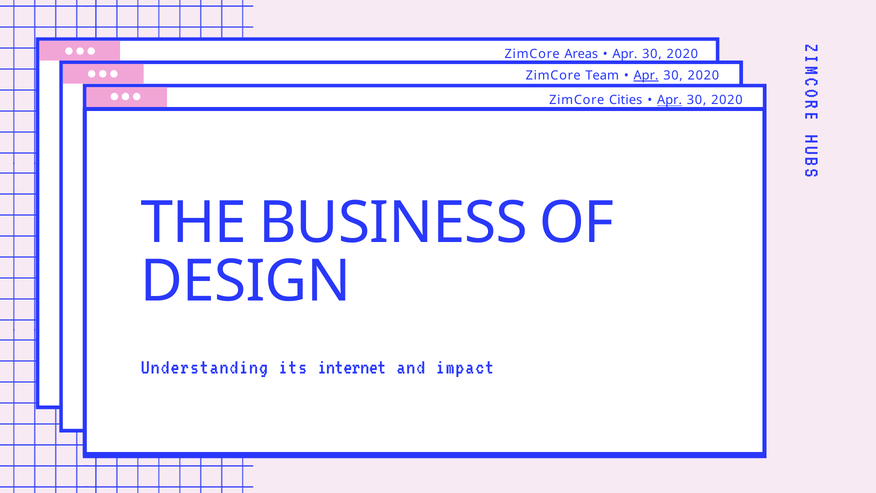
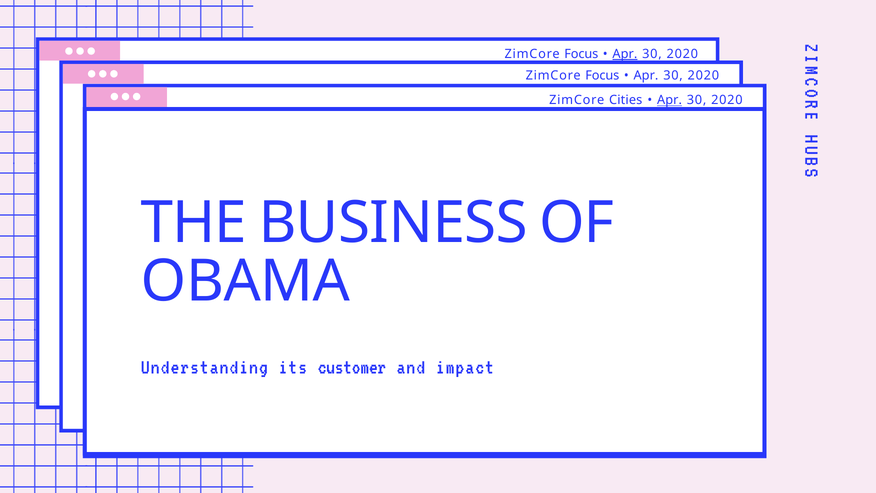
Areas: Areas -> Focus (581, 54)
Apr underline: none -> present (625, 54)
Team: Team -> Focus (602, 76)
Apr underline: present -> none (646, 76)
DESIGN: DESIGN -> OBAMA (246, 281)
internet: internet -> customer (352, 366)
